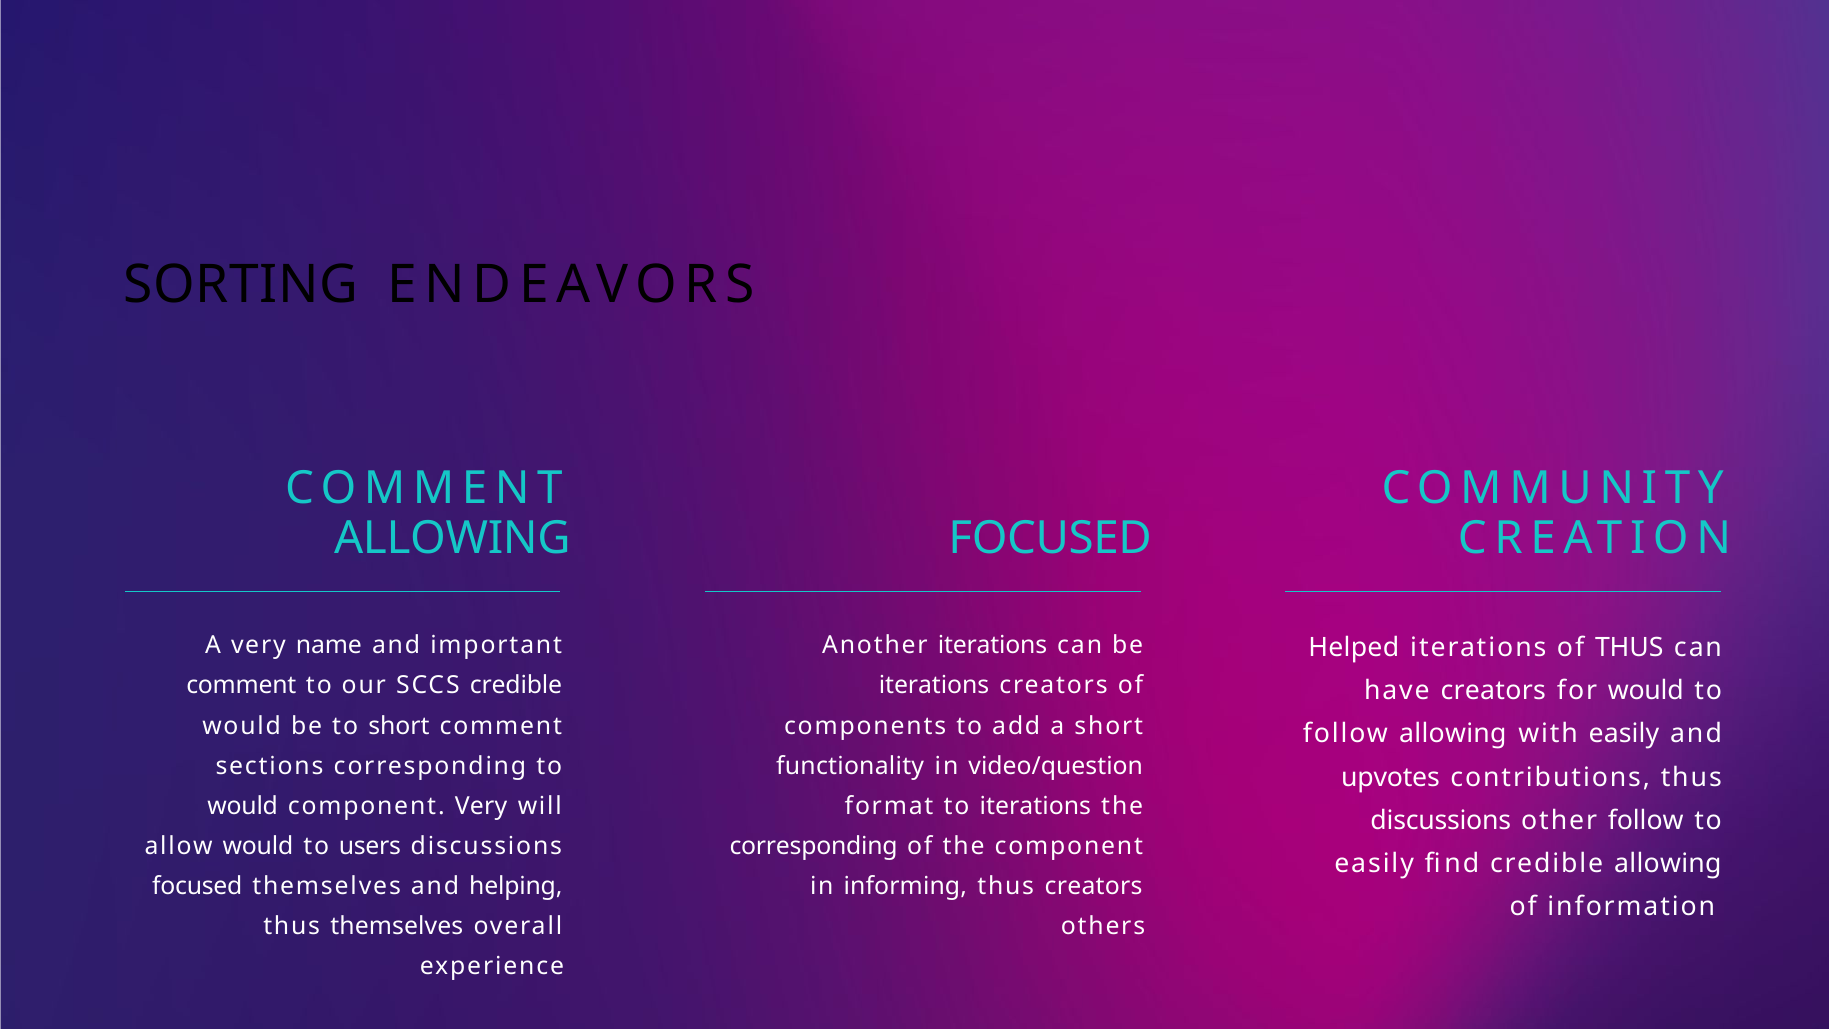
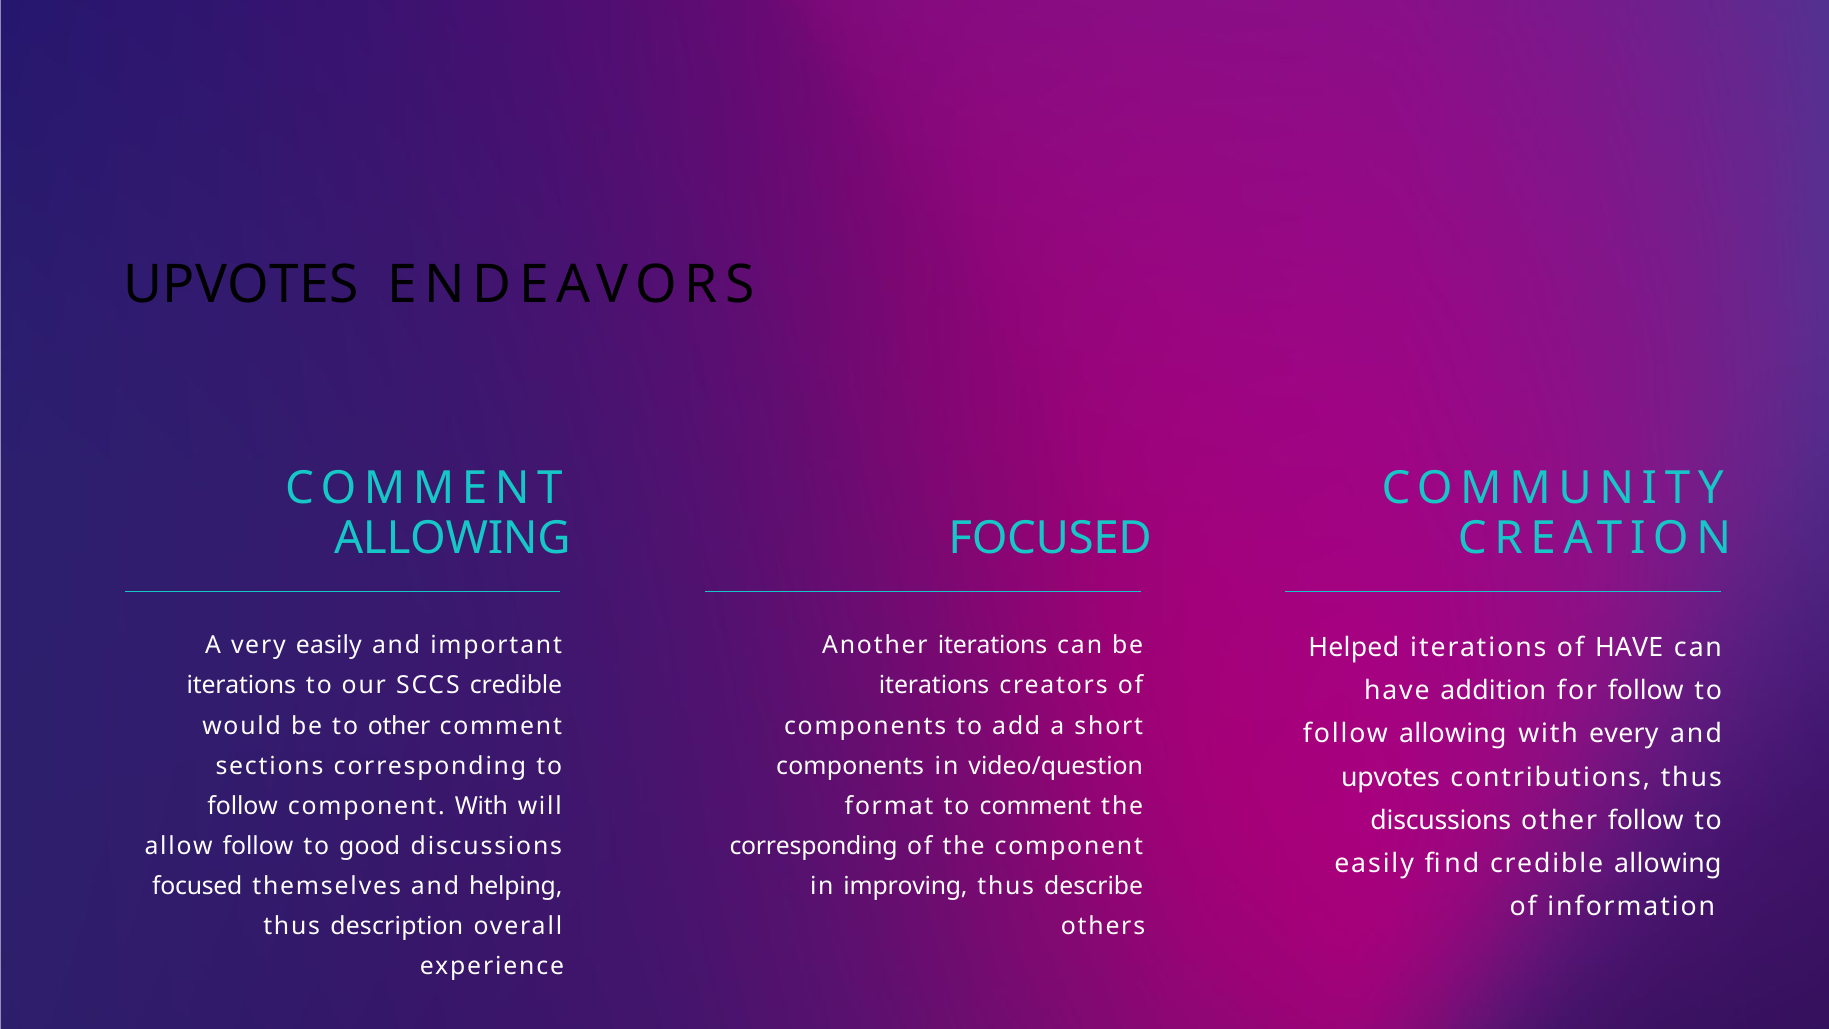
SORTING: SORTING -> UPVOTES (241, 285)
very name: name -> easily (329, 645)
of THUS: THUS -> HAVE (1629, 648)
comment: comment -> iterations (241, 686)
have creators: creators -> addition (1493, 691)
for would: would -> follow (1646, 691)
to short: short -> other (399, 726)
with easily: easily -> every (1624, 734)
functionality: functionality -> components (850, 766)
would: would -> follow (243, 806)
component Very: Very -> With (481, 806)
to iterations: iterations -> comment (1035, 806)
allow would: would -> follow (258, 846)
users: users -> good (370, 846)
informing: informing -> improving (905, 886)
thus creators: creators -> describe (1094, 886)
thus themselves: themselves -> description (397, 926)
